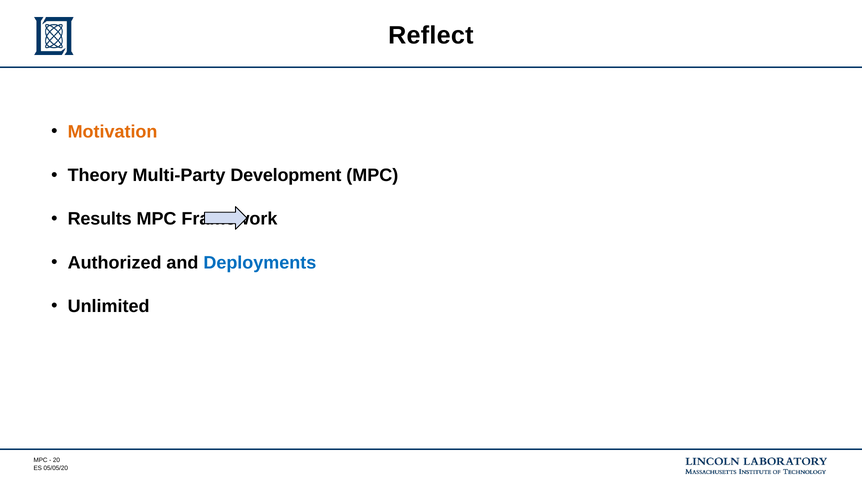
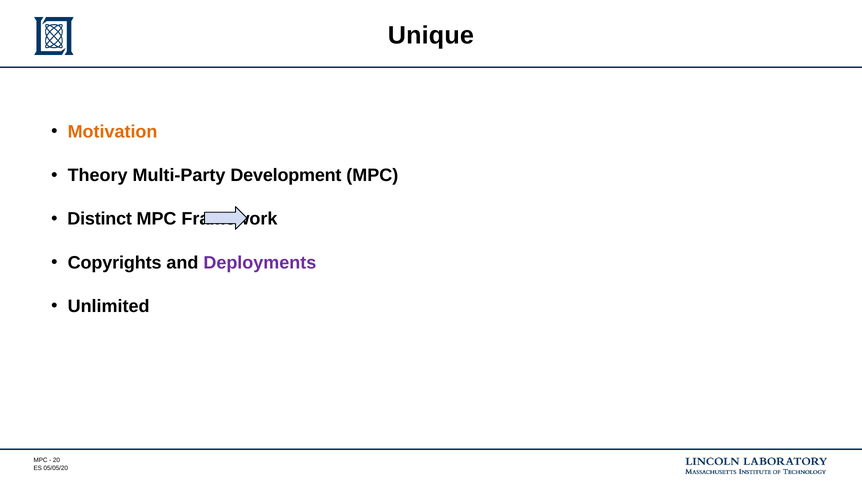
Reflect: Reflect -> Unique (431, 35)
Results: Results -> Distinct (100, 219)
Authorized: Authorized -> Copyrights (115, 263)
Deployments colour: blue -> purple (260, 263)
